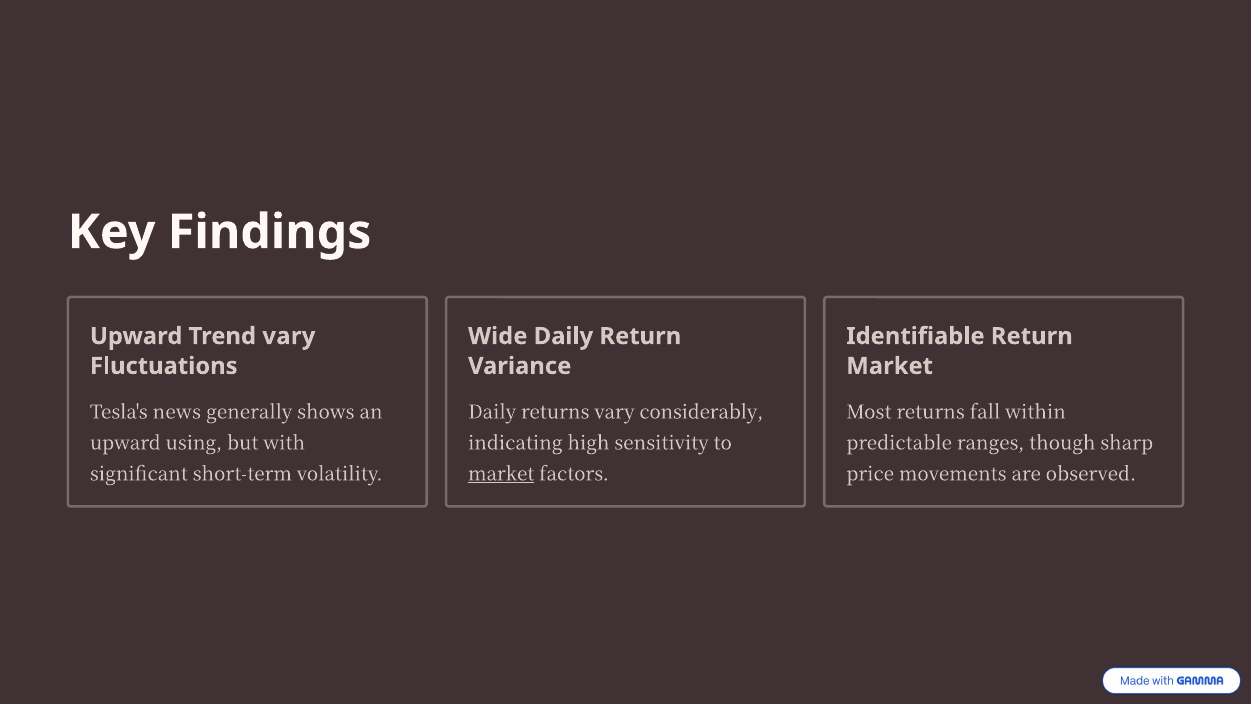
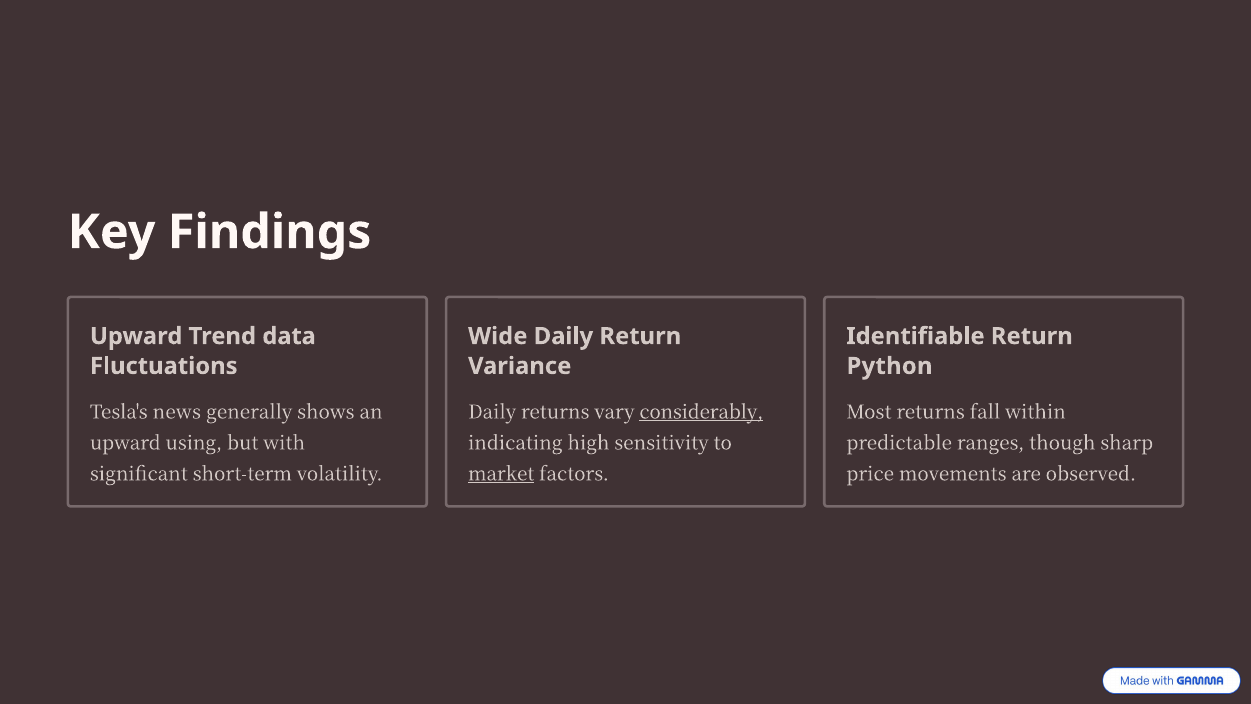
Trend vary: vary -> data (289, 336)
Market: Market -> Python (890, 366)
considerably underline: none -> present (701, 412)
